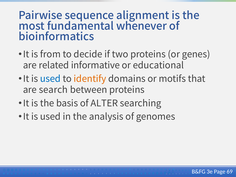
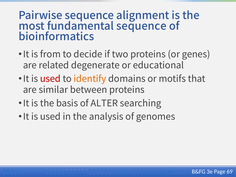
fundamental whenever: whenever -> sequence (141, 26)
informative: informative -> degenerate (95, 65)
used colour: blue -> red (50, 79)
search: search -> similar (53, 90)
